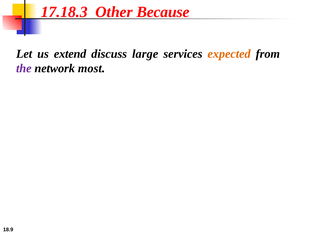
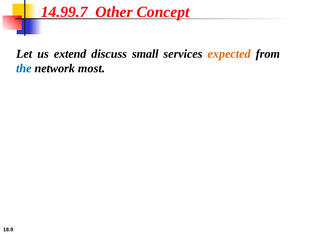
17.18.3: 17.18.3 -> 14.99.7 (64, 12)
Because: Because -> Concept (163, 12)
large: large -> small (145, 54)
the colour: purple -> blue (24, 68)
